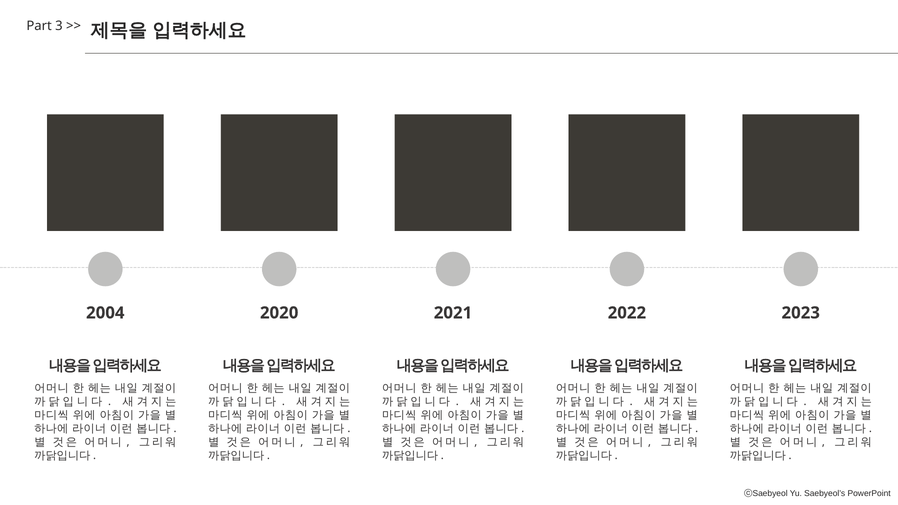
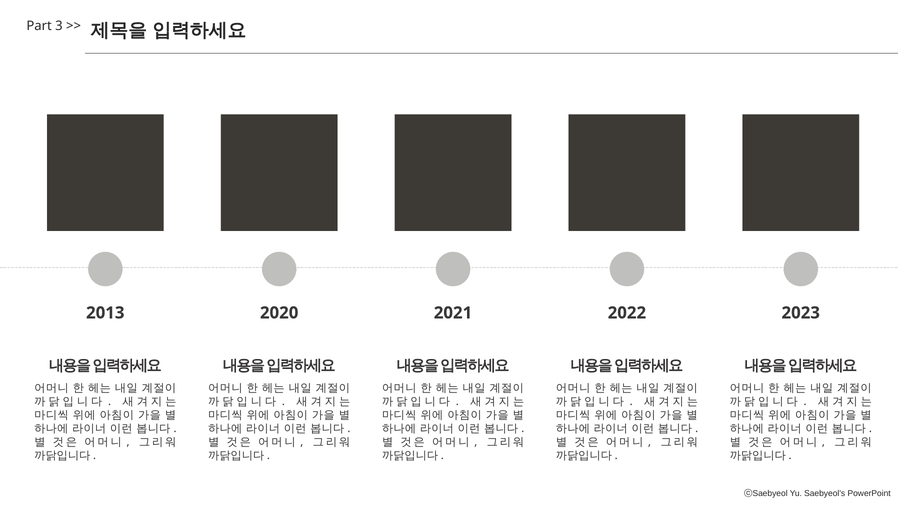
2004: 2004 -> 2013 (105, 313)
